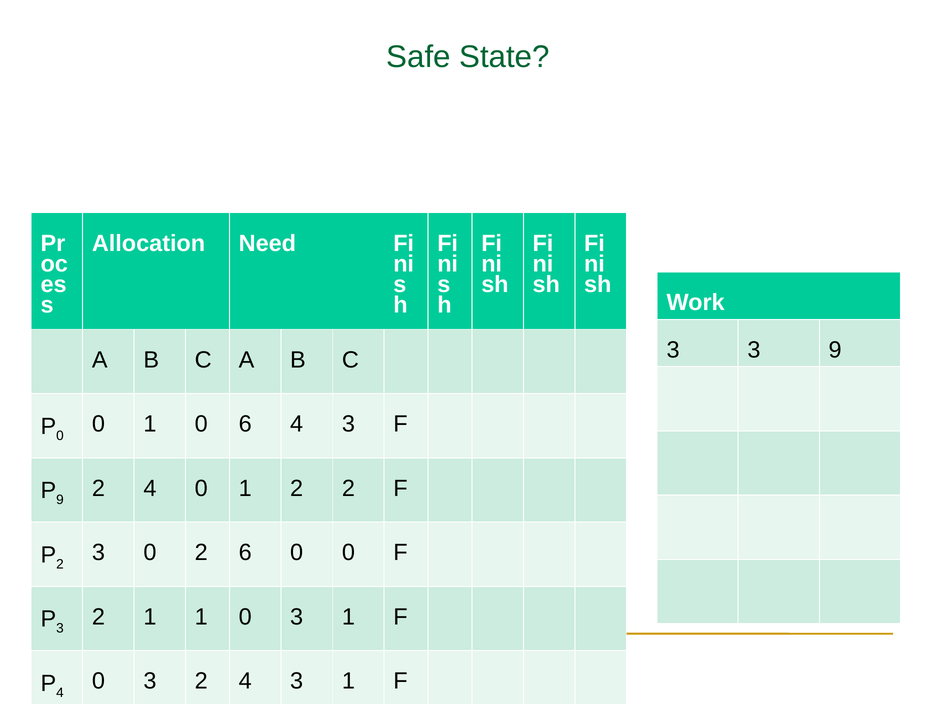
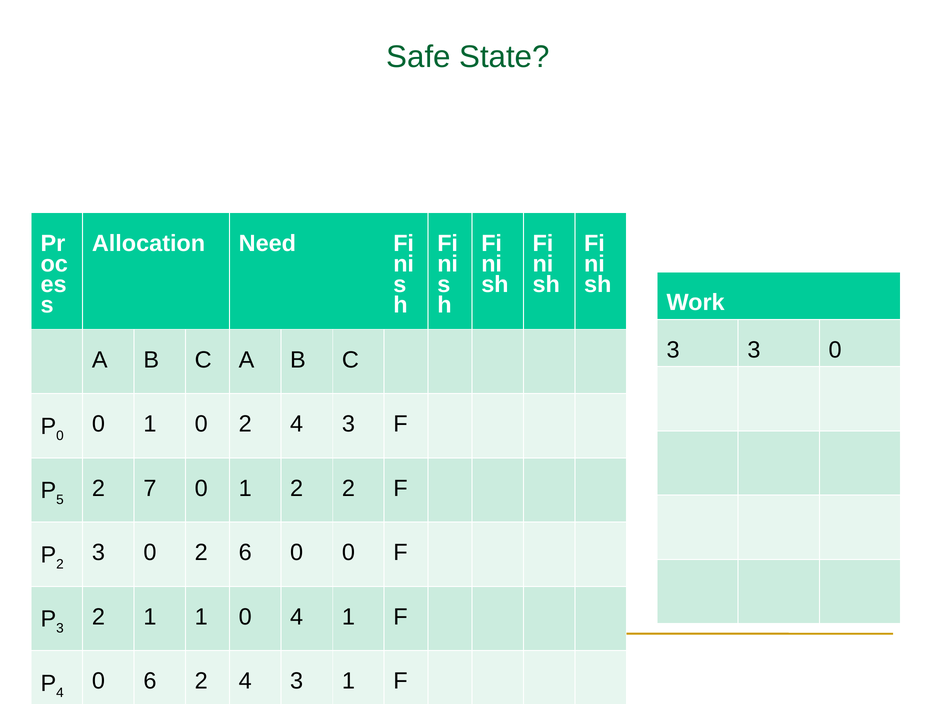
3 3 9: 9 -> 0 (835, 350)
1 0 6: 6 -> 2 (245, 424)
9: 9 -> 5 (60, 500)
4: 4 -> 7 (150, 489)
1 0 3: 3 -> 4 (297, 617)
4 0 3: 3 -> 6 (150, 681)
